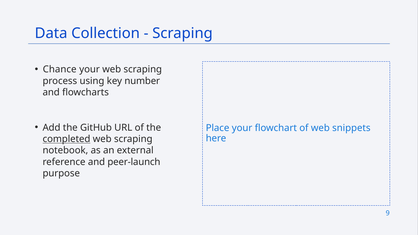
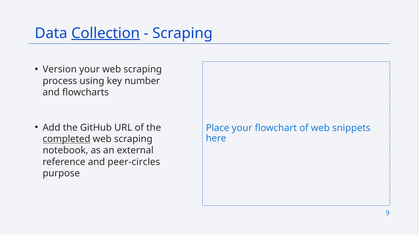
Collection underline: none -> present (106, 33)
Chance: Chance -> Version (60, 69)
peer-launch: peer-launch -> peer-circles (134, 162)
